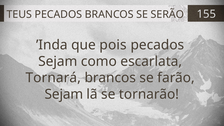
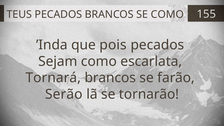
SE SERÃO: SERÃO -> COMO (167, 14)
Sejam: Sejam -> Serão (64, 94)
